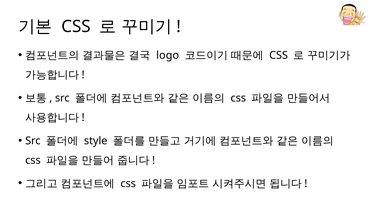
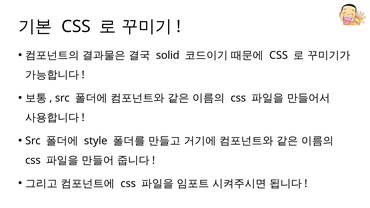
logo: logo -> solid (168, 55)
